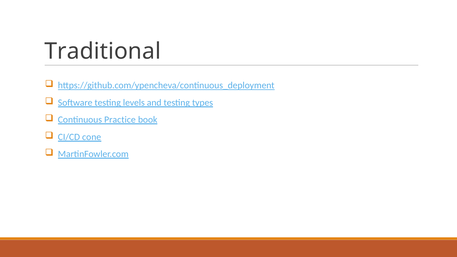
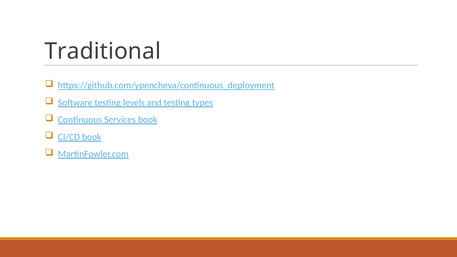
Practice: Practice -> Services (120, 120)
CI/CD cone: cone -> book (92, 137)
